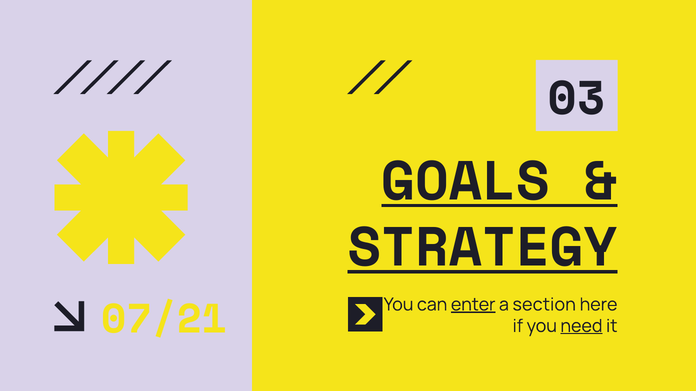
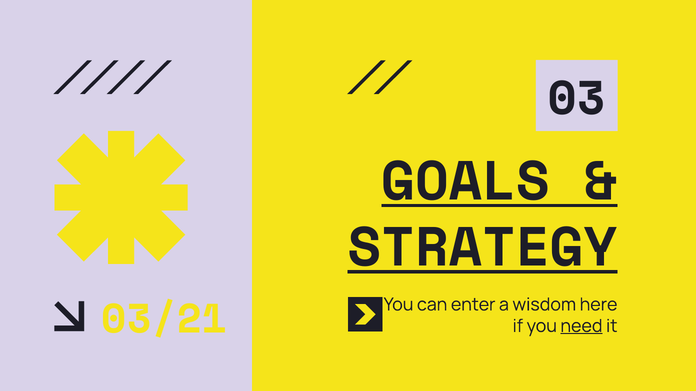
enter underline: present -> none (473, 305)
section: section -> wisdom (544, 305)
07/21: 07/21 -> 03/21 (164, 319)
